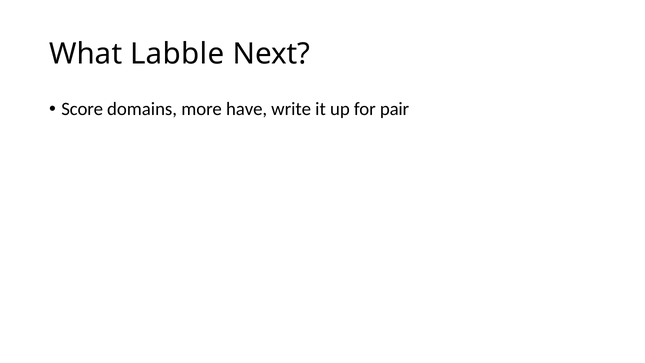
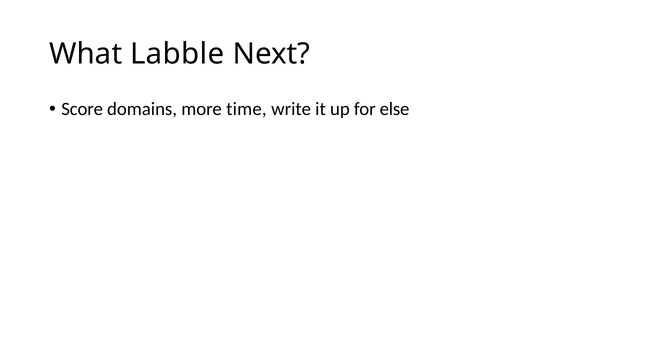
have: have -> time (246, 109)
pair: pair -> else (395, 109)
